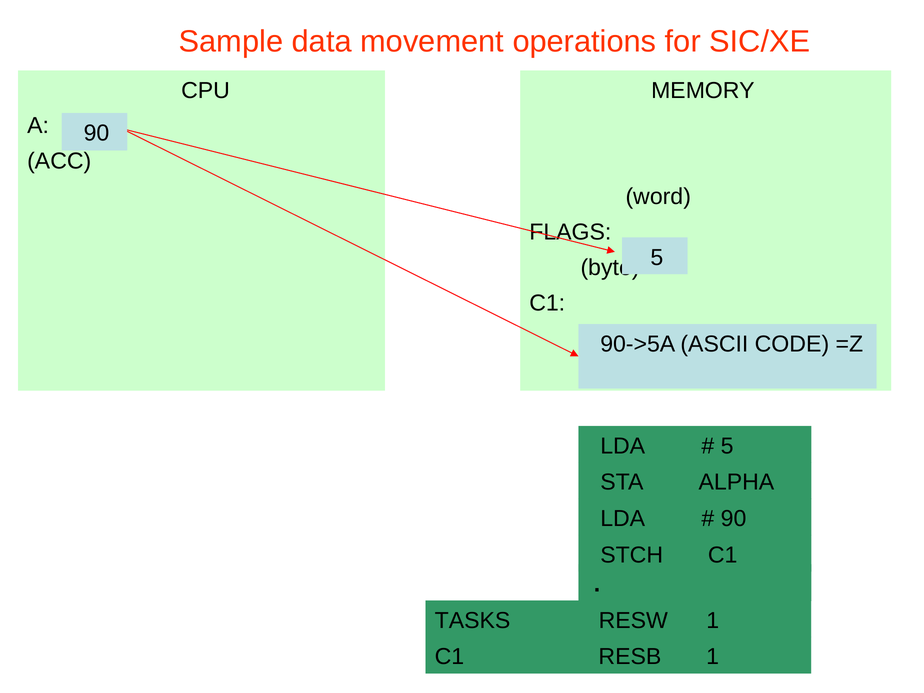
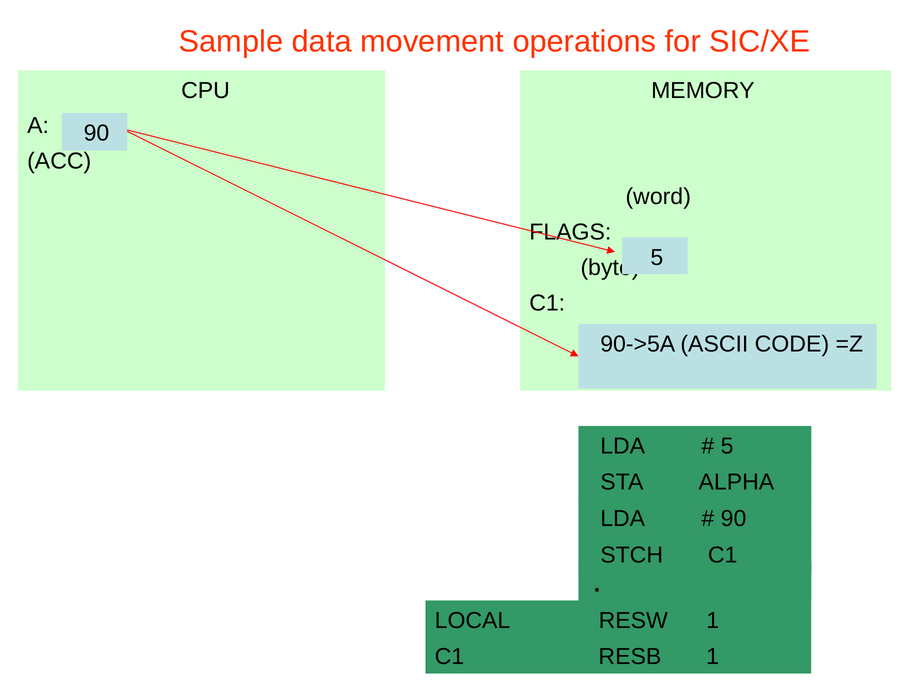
TASKS: TASKS -> LOCAL (472, 620)
